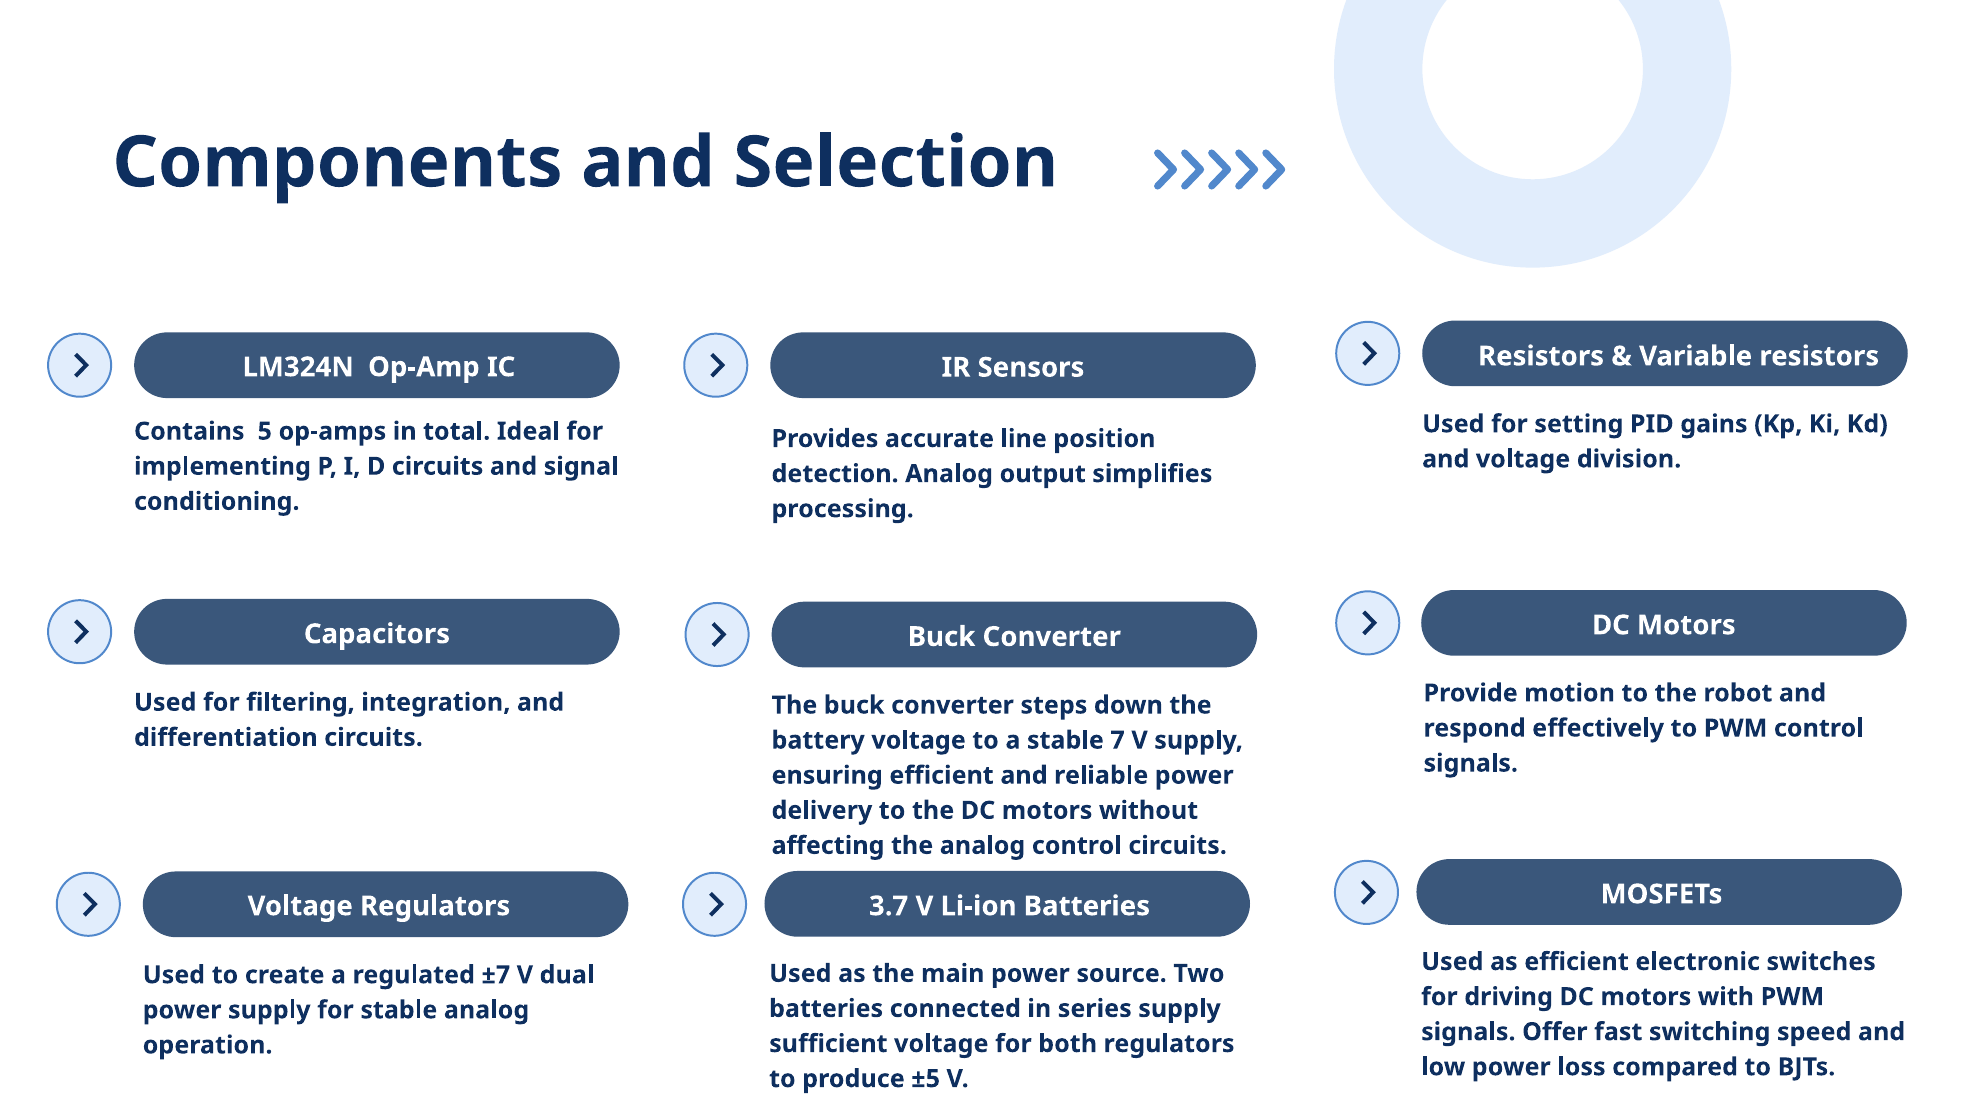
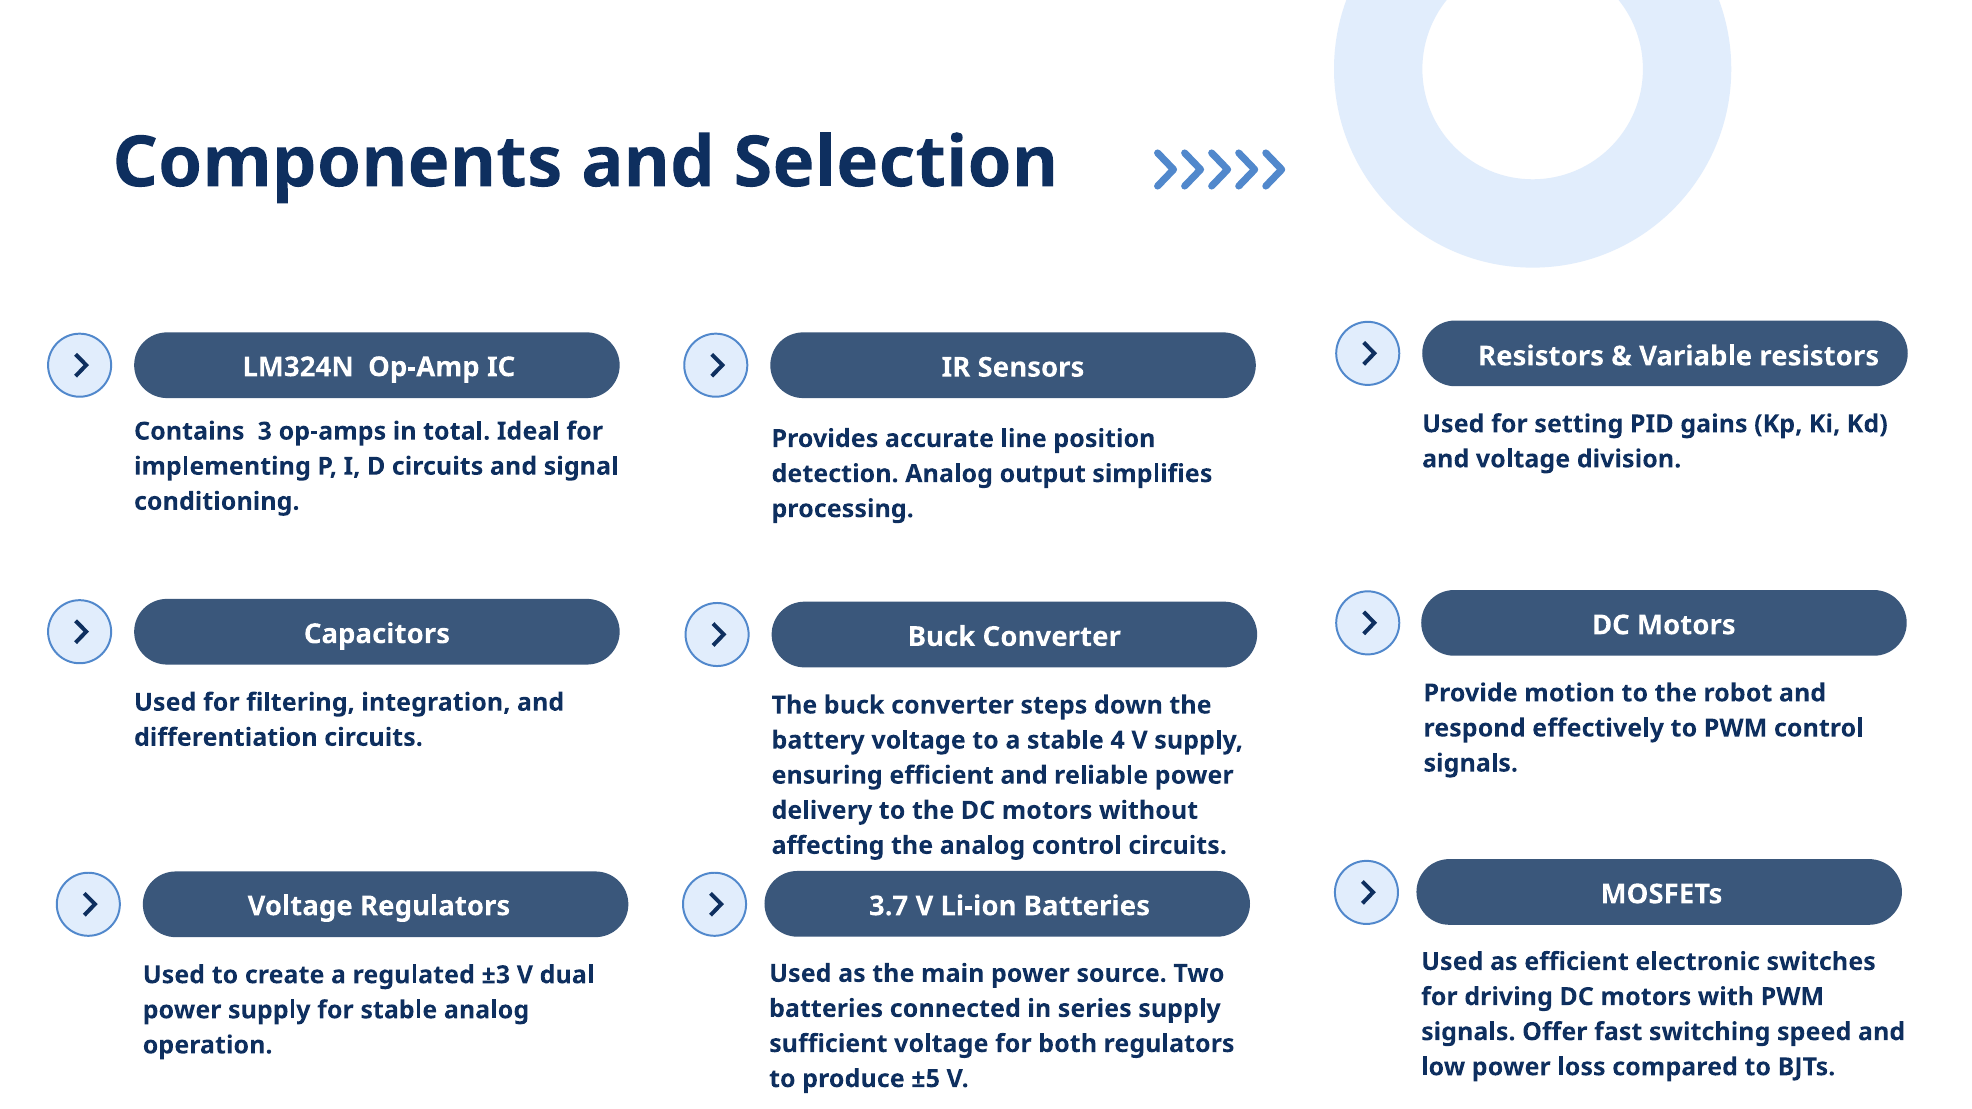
5: 5 -> 3 (265, 431)
7: 7 -> 4 (1118, 741)
±7: ±7 -> ±3 (496, 975)
